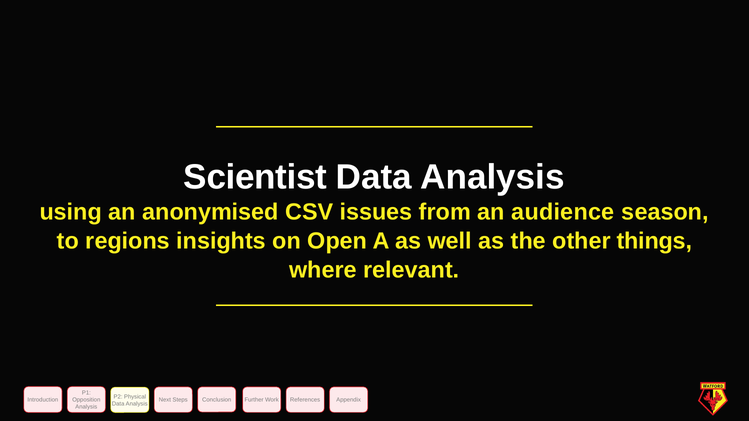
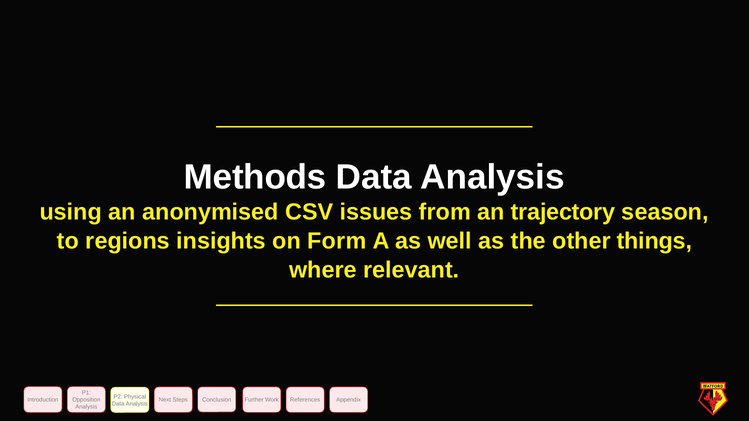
Scientist: Scientist -> Methods (255, 177)
audience: audience -> trajectory (563, 212)
Open: Open -> Form (337, 241)
